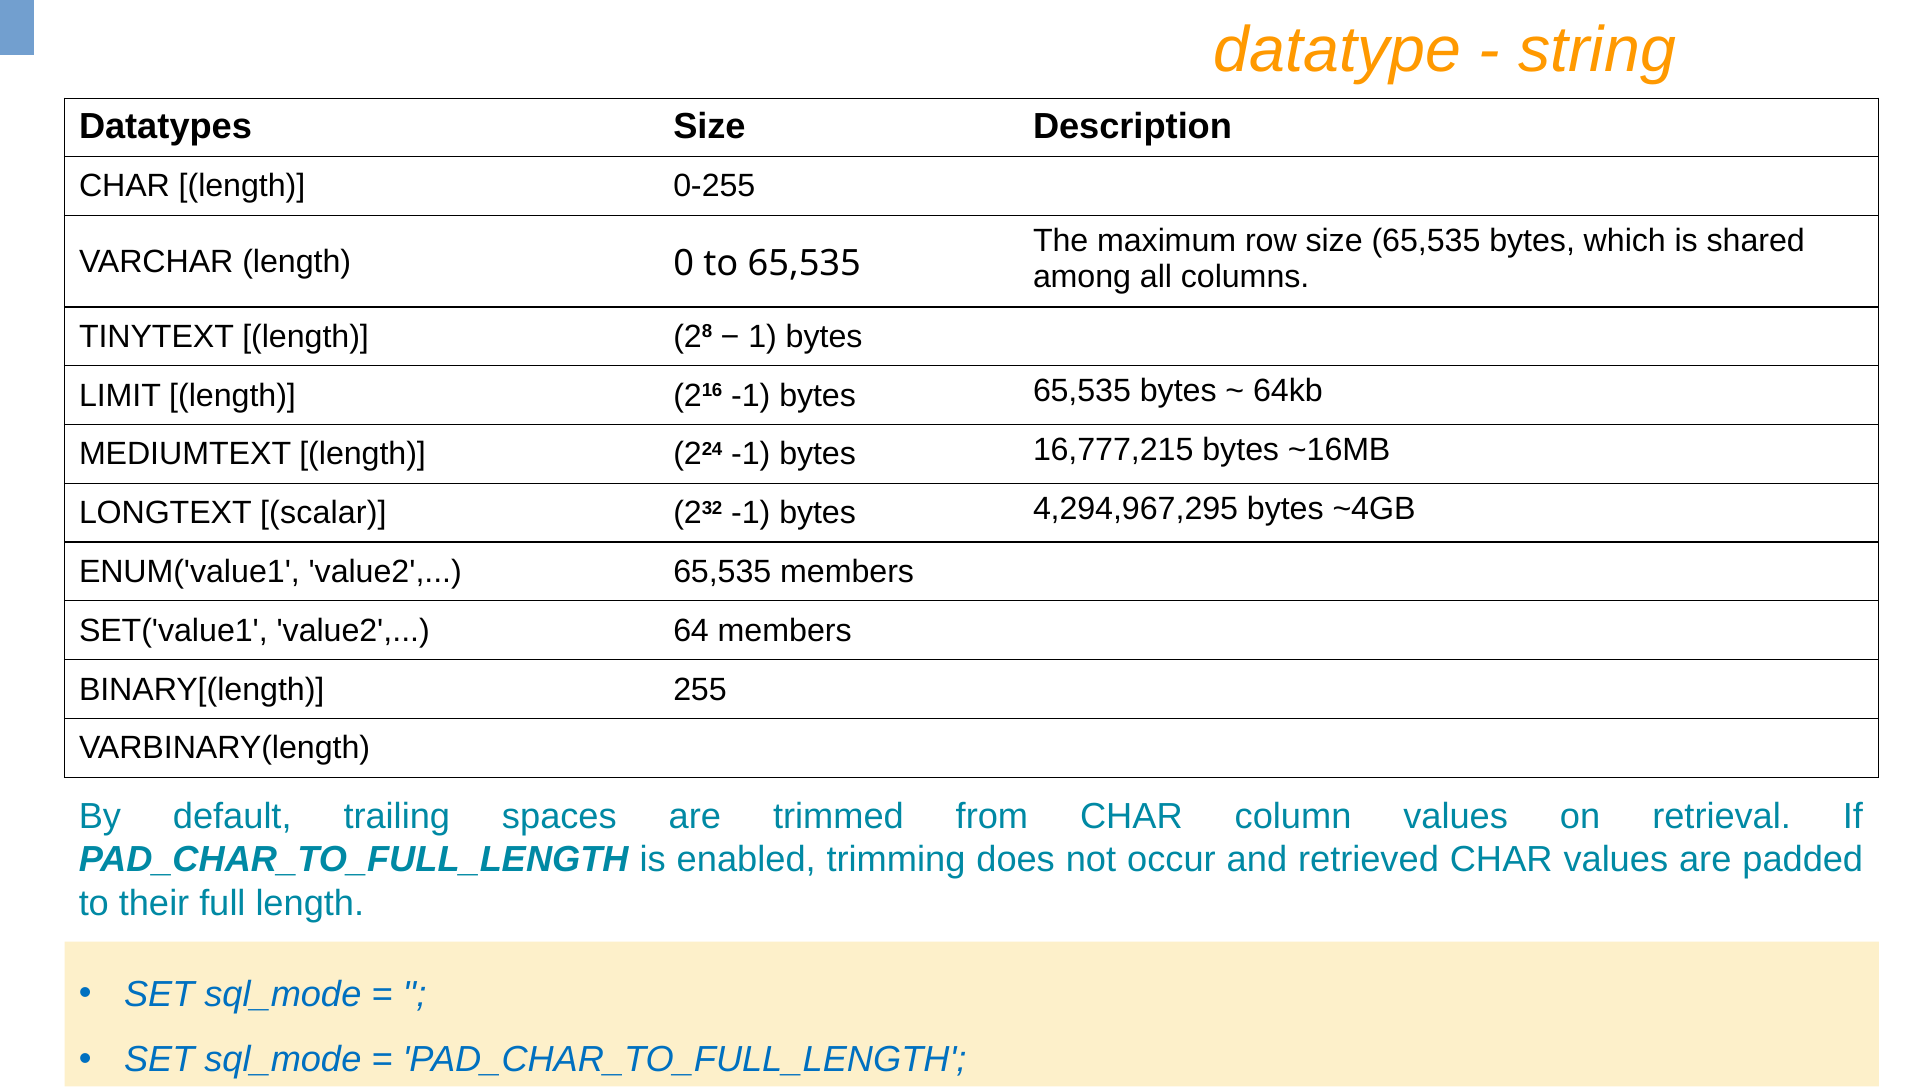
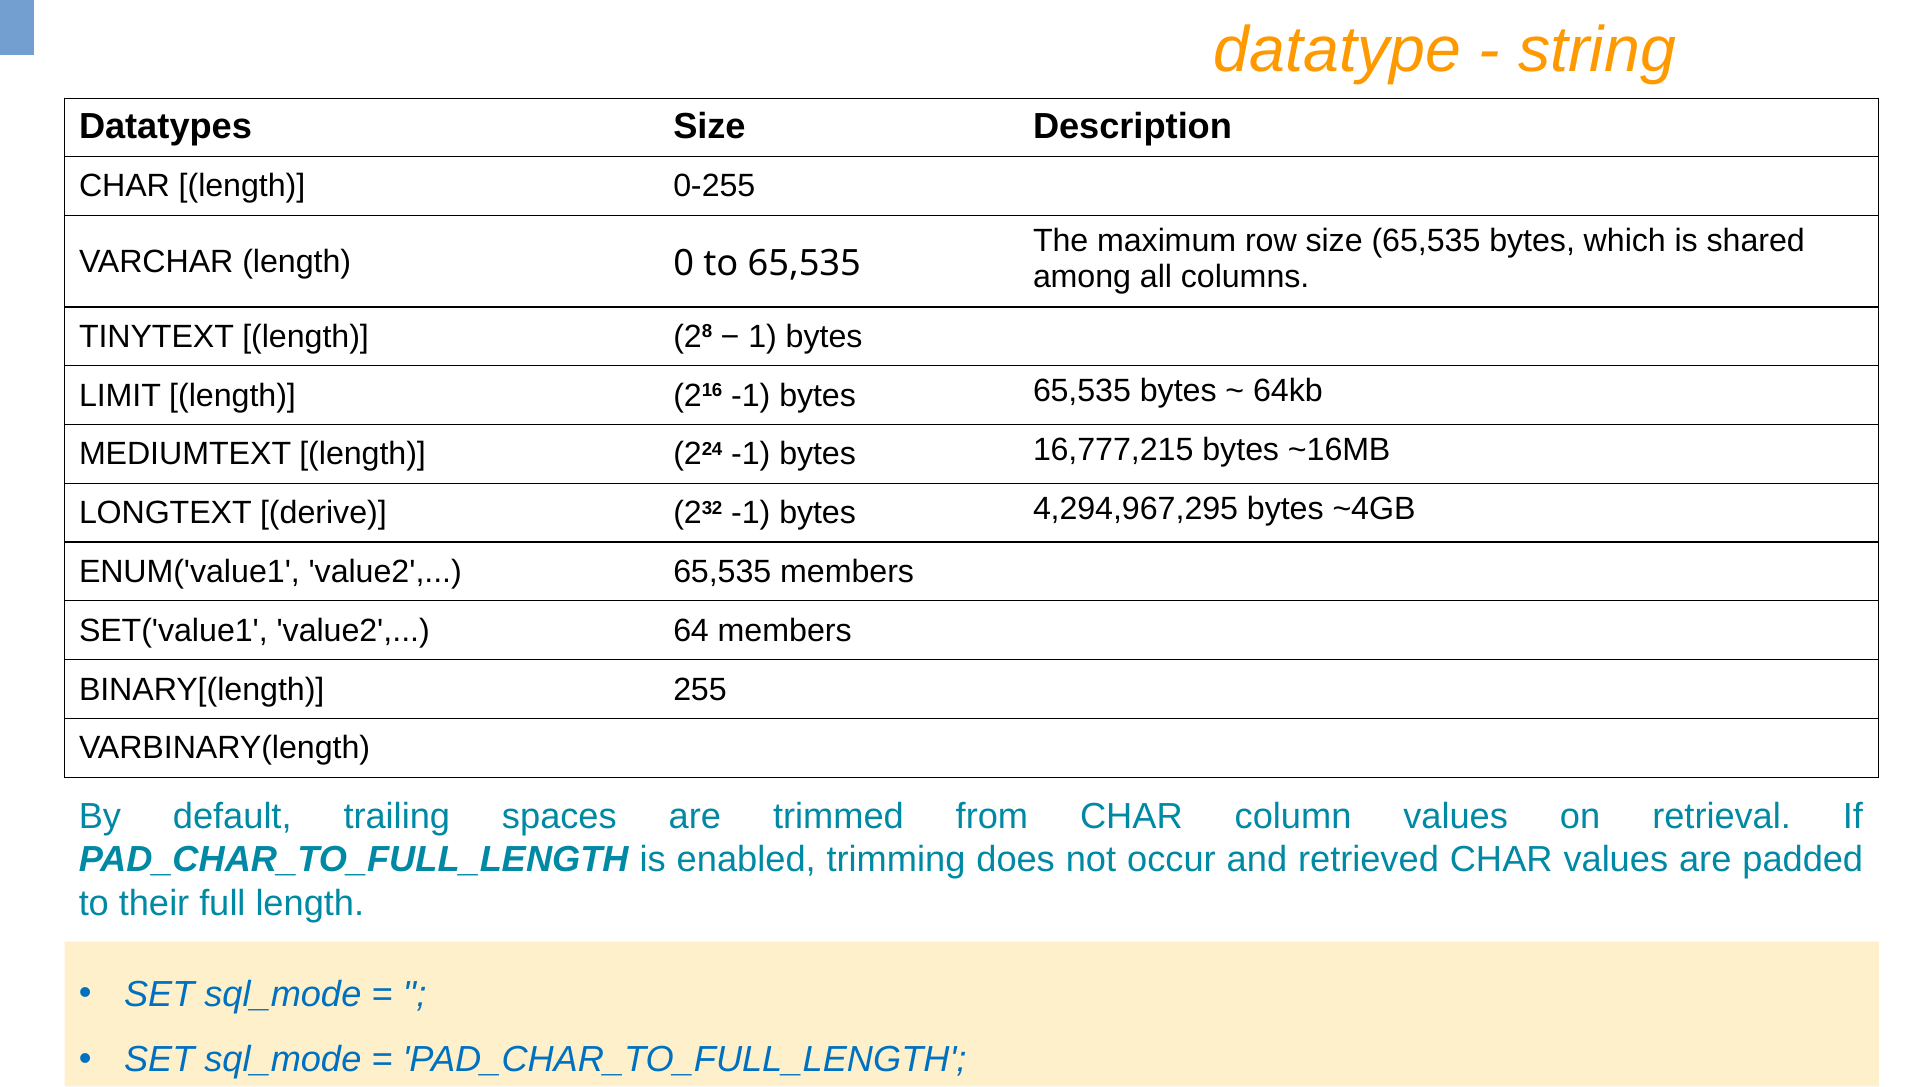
scalar: scalar -> derive (323, 513)
